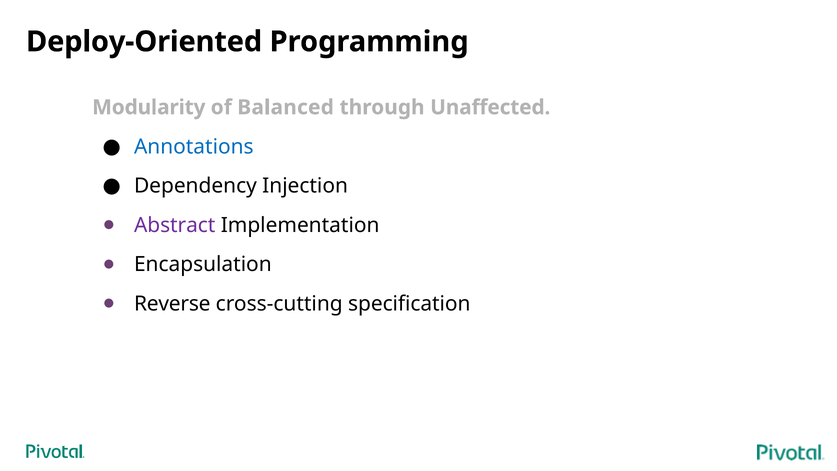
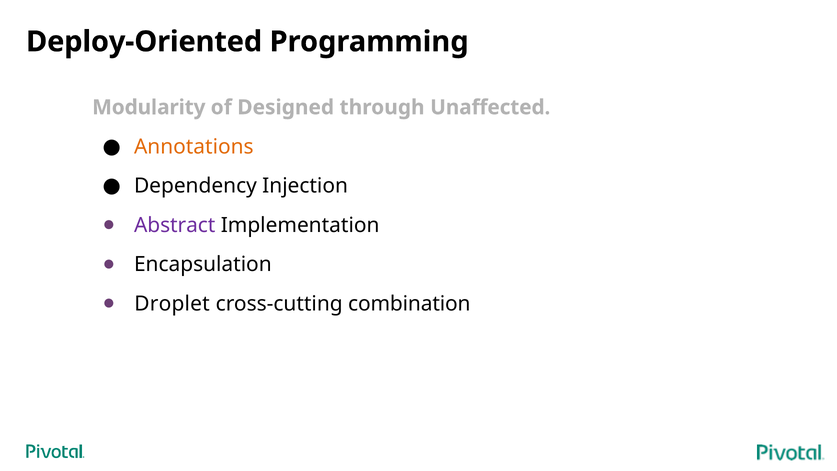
Balanced: Balanced -> Designed (286, 107)
Annotations colour: blue -> orange (194, 147)
Reverse: Reverse -> Droplet (172, 304)
specification: specification -> combination (409, 304)
